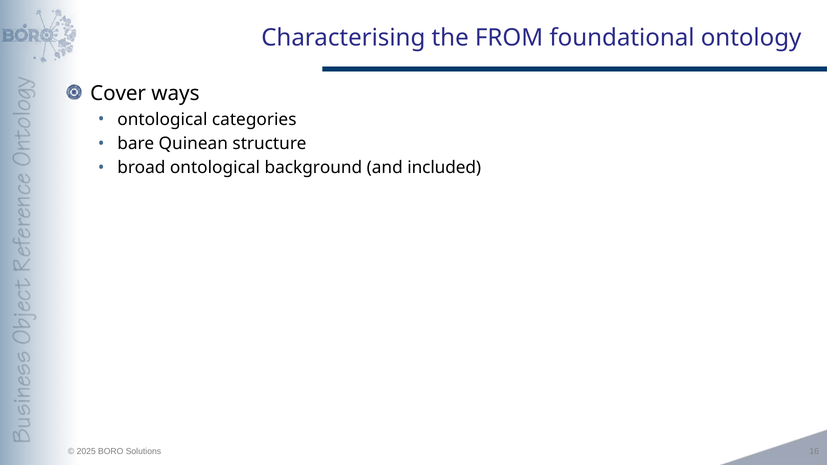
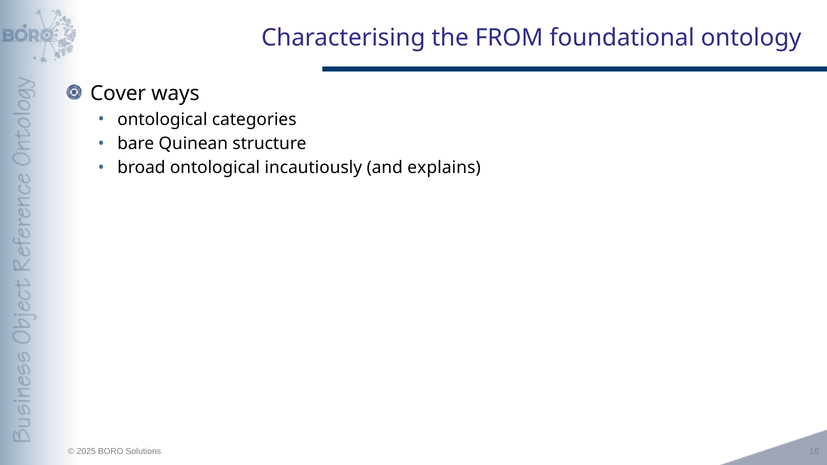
background: background -> incautiously (313, 168)
included: included -> explains (444, 168)
